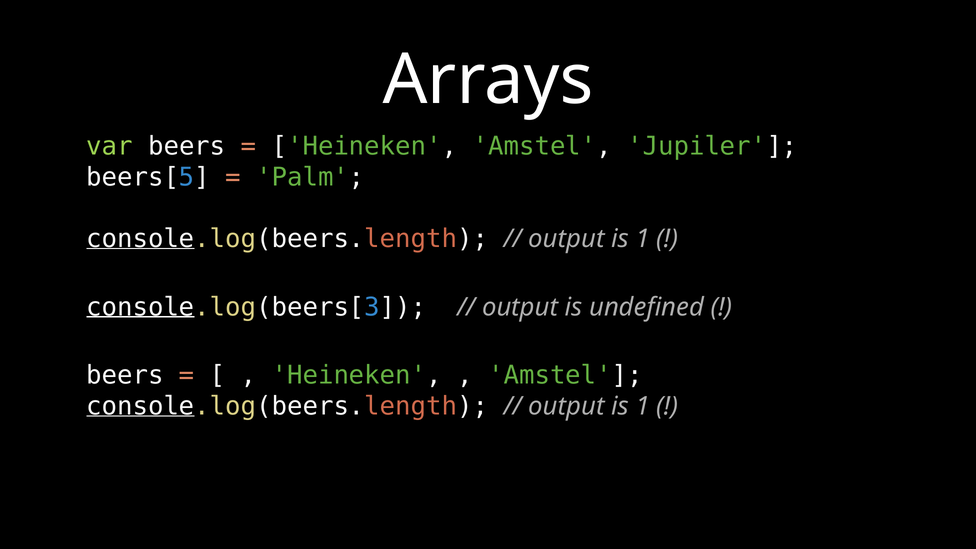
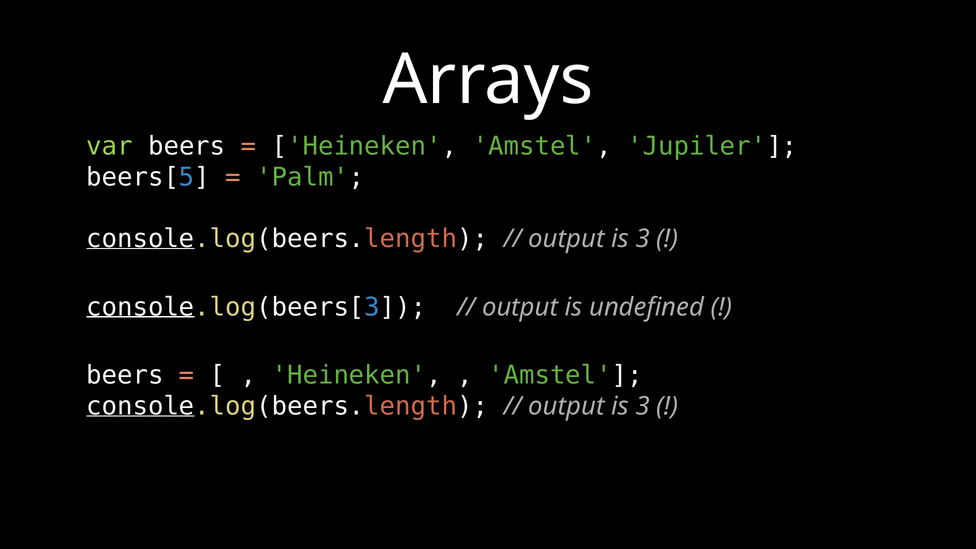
1: 1 -> 3 (643, 239)
1: 1 -> 3 (643, 406)
